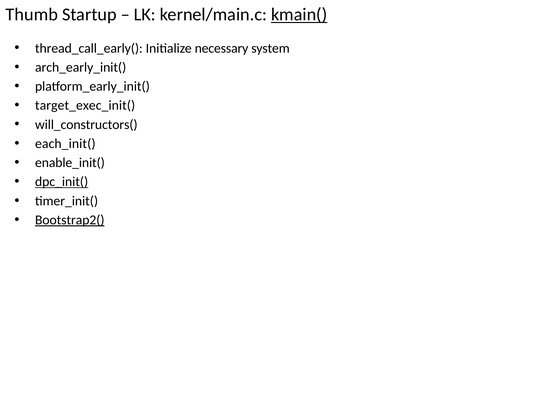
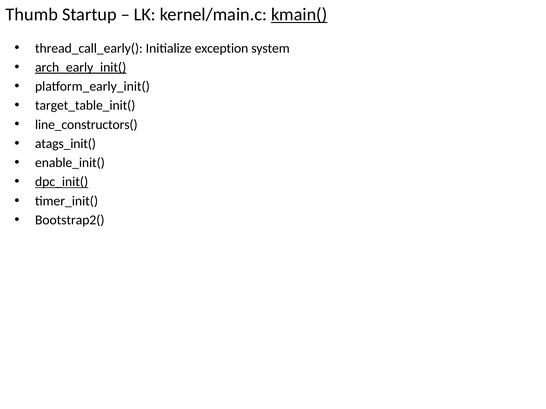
necessary: necessary -> exception (221, 48)
arch_early_init( underline: none -> present (81, 67)
target_exec_init(: target_exec_init( -> target_table_init( (85, 106)
will_constructors(: will_constructors( -> line_constructors( (86, 125)
each_init(: each_init( -> atags_init( (65, 144)
Bootstrap2( underline: present -> none (70, 220)
